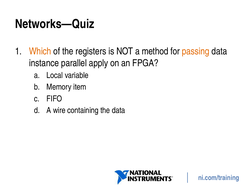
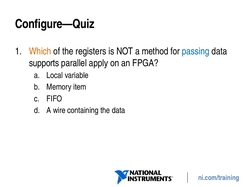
Networks—Quiz: Networks—Quiz -> Configure—Quiz (55, 24)
passing colour: orange -> blue (196, 52)
instance: instance -> supports (44, 63)
